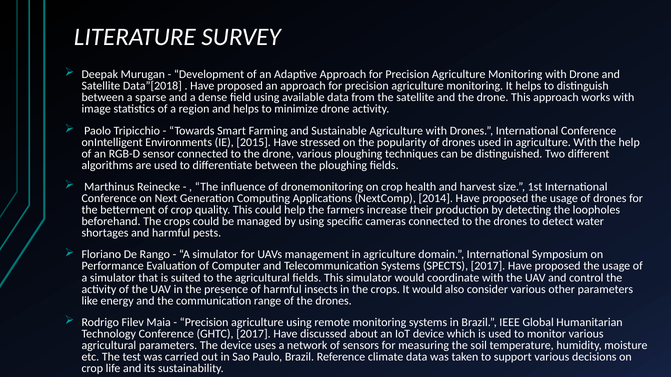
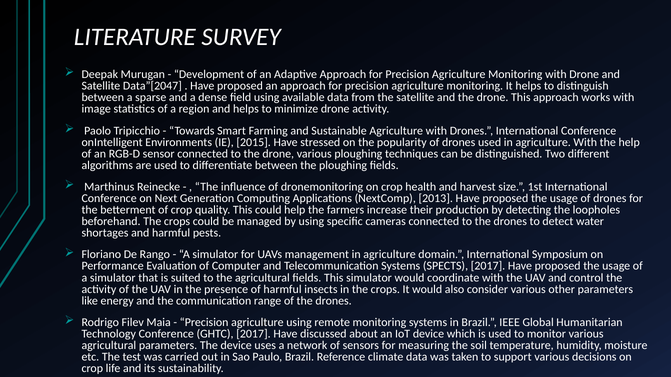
Data”[2018: Data”[2018 -> Data”[2047 (152, 86)
2014: 2014 -> 2013 (436, 199)
